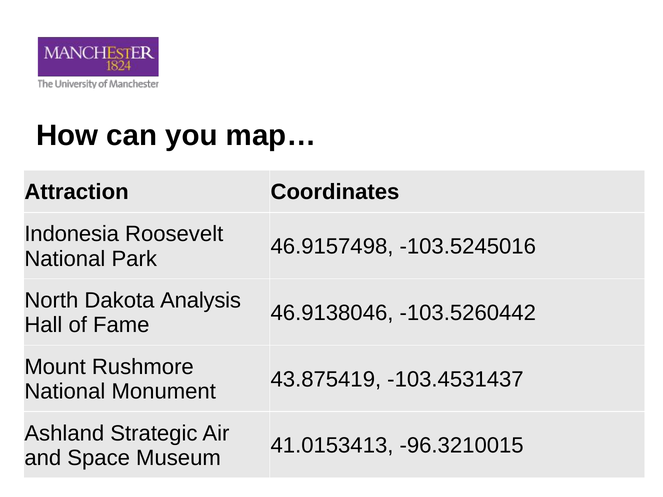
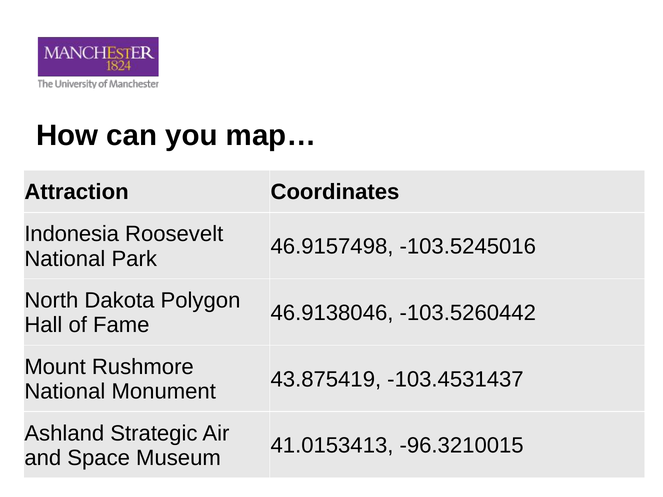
Analysis: Analysis -> Polygon (200, 301)
